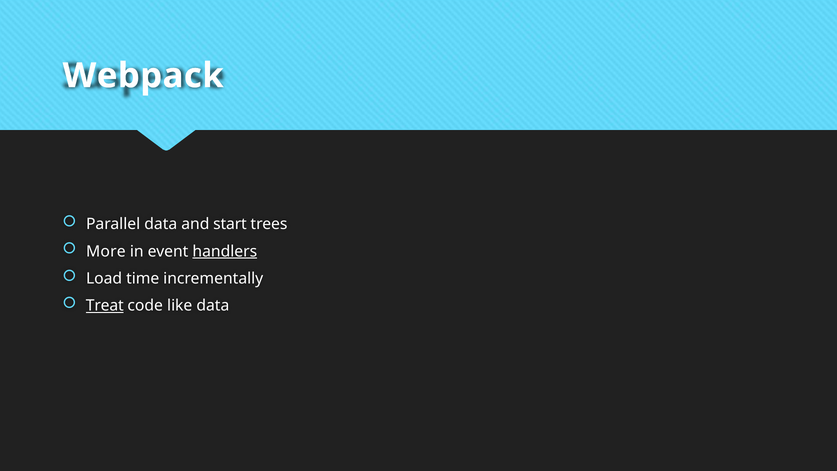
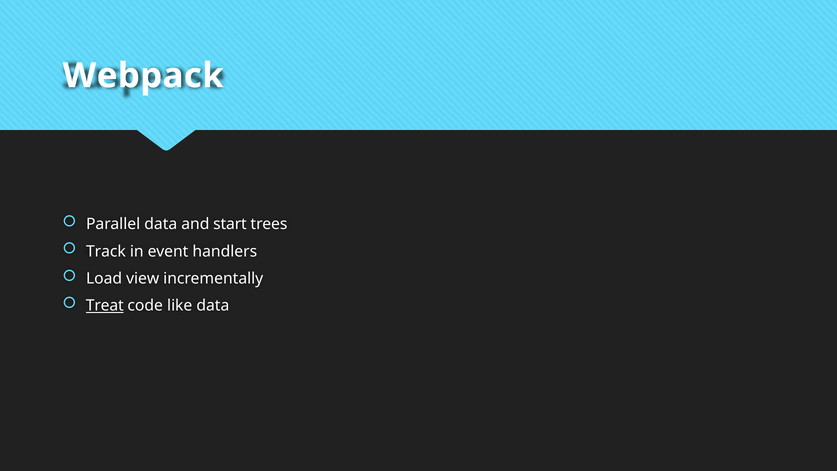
More: More -> Track (106, 251)
handlers underline: present -> none (225, 251)
time: time -> view (143, 278)
